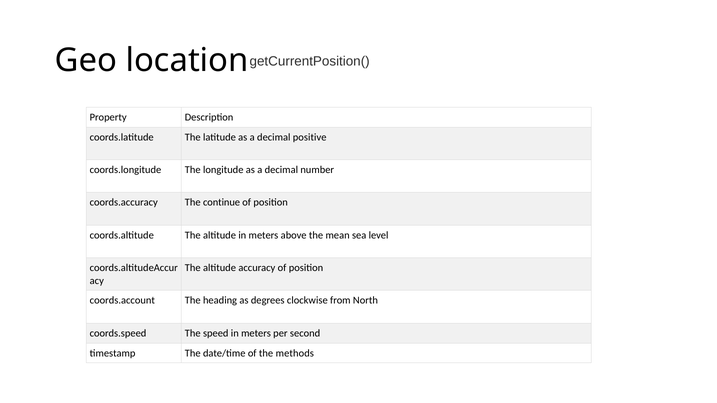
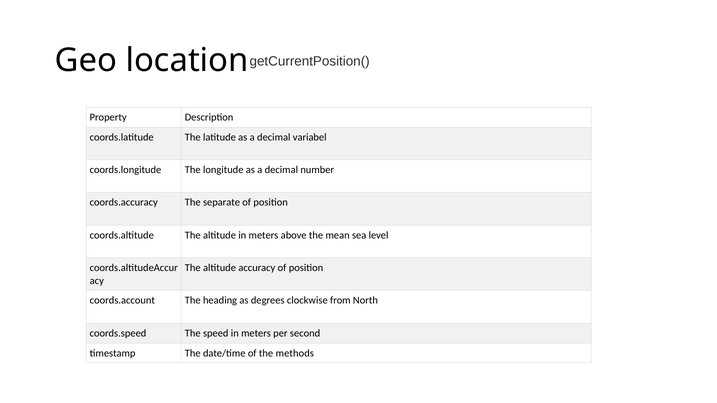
positive: positive -> variabel (310, 137)
continue: continue -> separate (222, 203)
